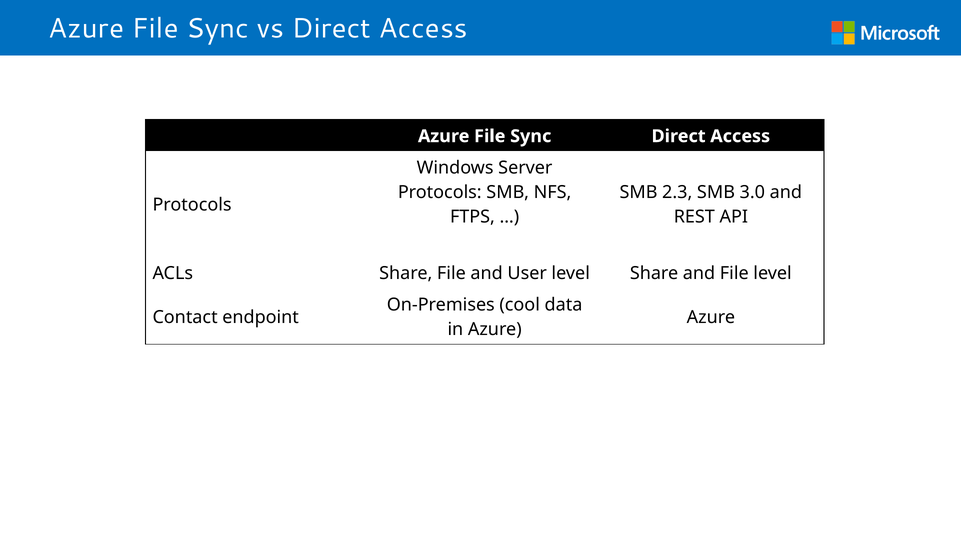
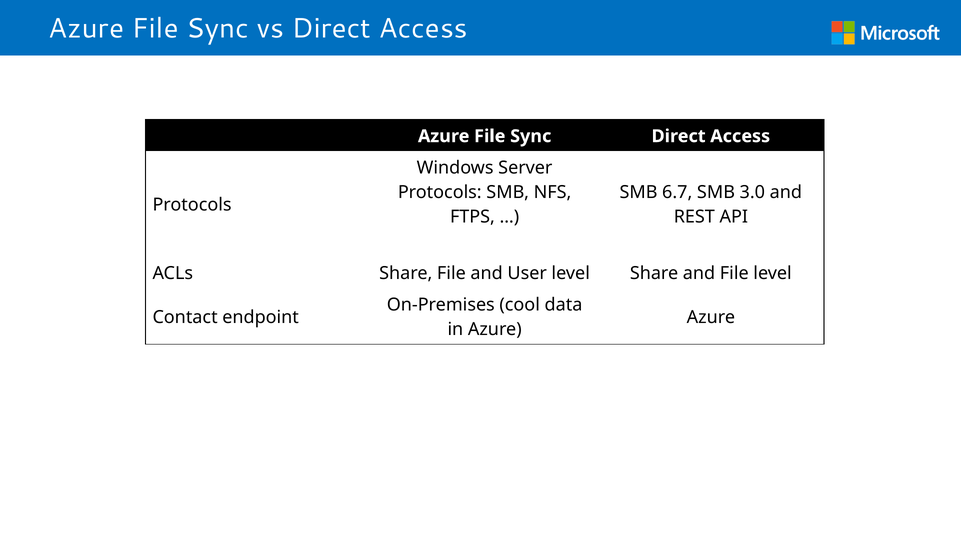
2.3: 2.3 -> 6.7 (677, 193)
